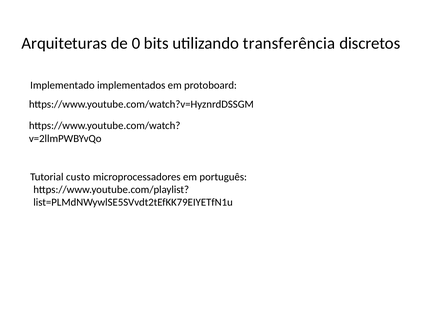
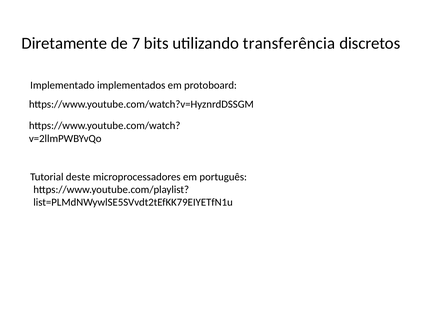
Arquiteturas: Arquiteturas -> Diretamente (64, 43)
0: 0 -> 7 (136, 43)
custo: custo -> deste (78, 177)
